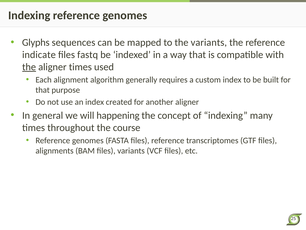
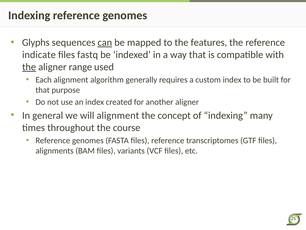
can underline: none -> present (105, 42)
the variants: variants -> features (209, 42)
aligner times: times -> range (80, 67)
will happening: happening -> alignment (118, 115)
